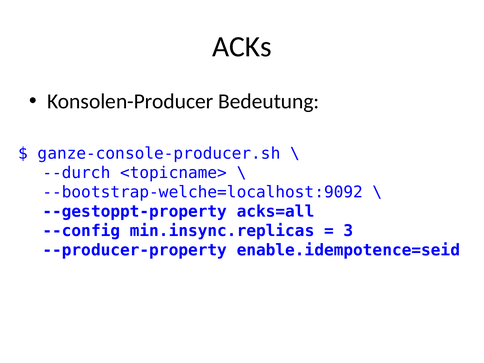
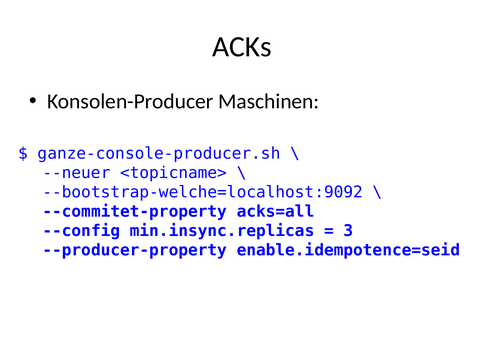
Bedeutung: Bedeutung -> Maschinen (269, 102)
--durch: --durch -> --neuer (76, 173)
--gestoppt-property: --gestoppt-property -> --commitet-property (135, 211)
